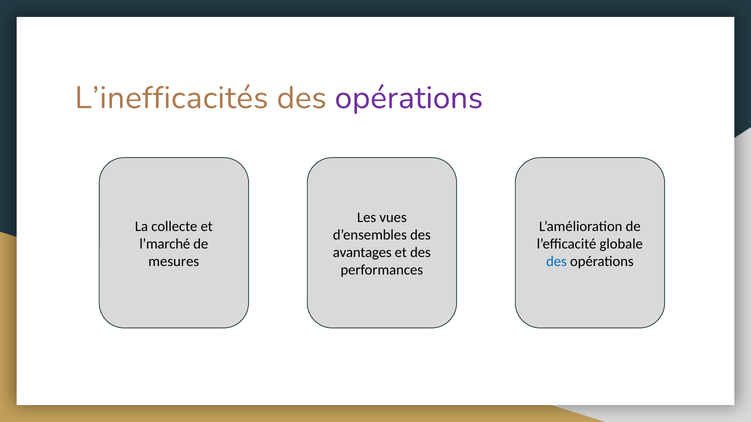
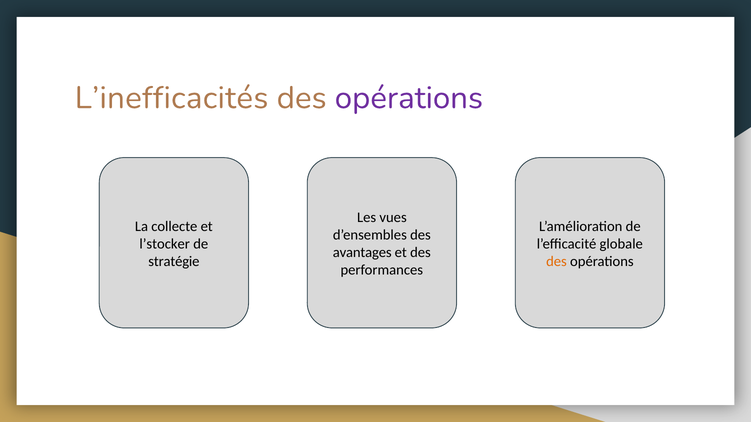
l’marché: l’marché -> l’stocker (165, 244)
mesures: mesures -> stratégie (174, 262)
des colour: blue -> orange (556, 262)
